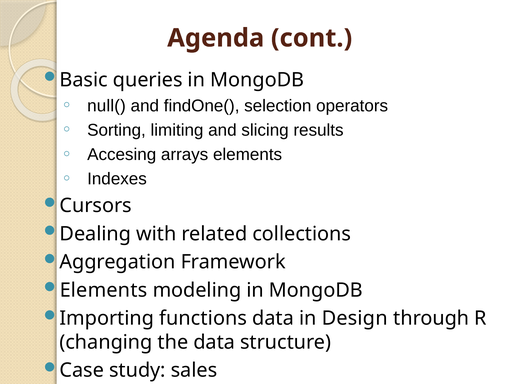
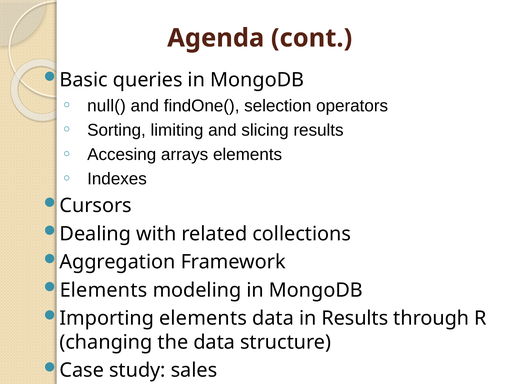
Importing functions: functions -> elements (203, 318)
in Design: Design -> Results (355, 318)
